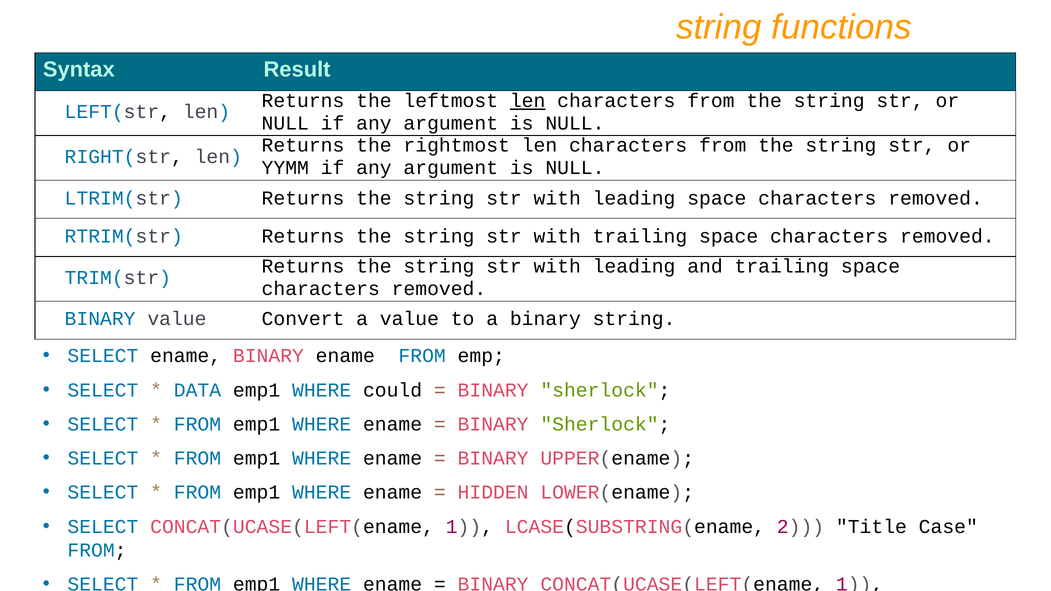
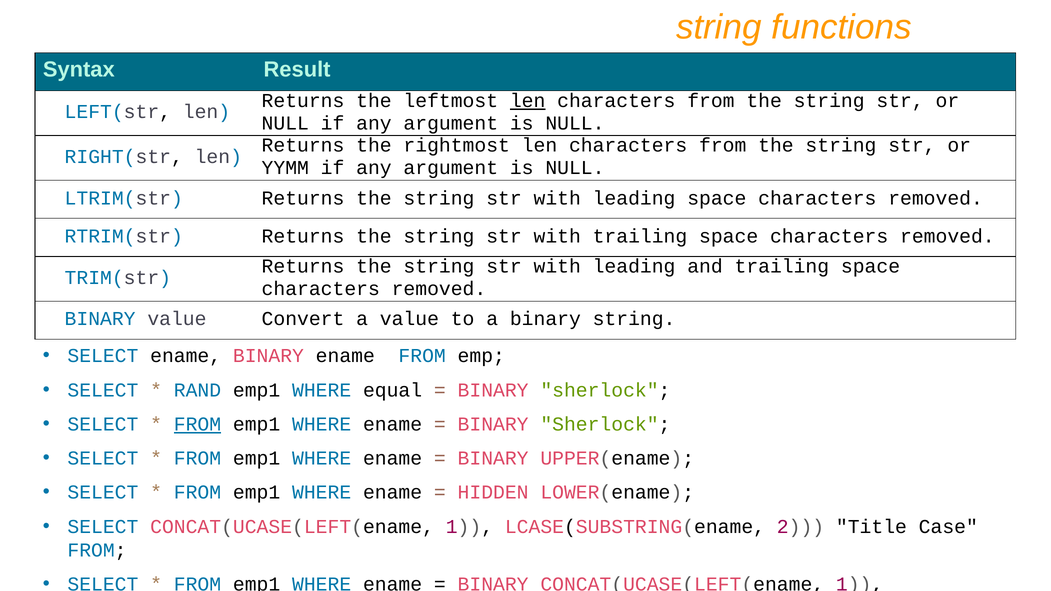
DATA: DATA -> RAND (197, 390)
could: could -> equal (393, 390)
FROM underline: none -> present (197, 424)
